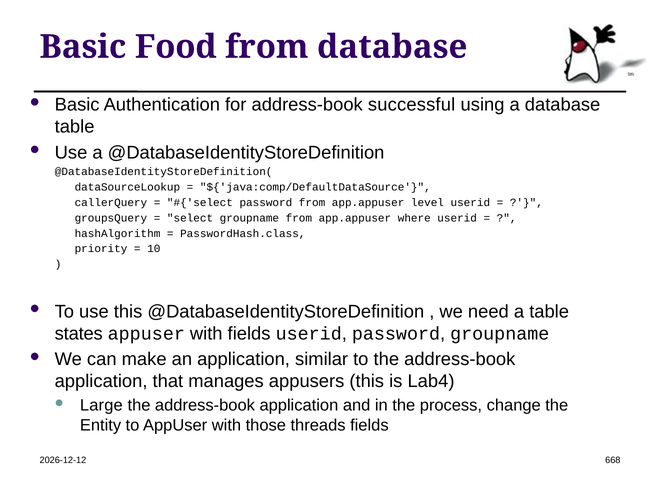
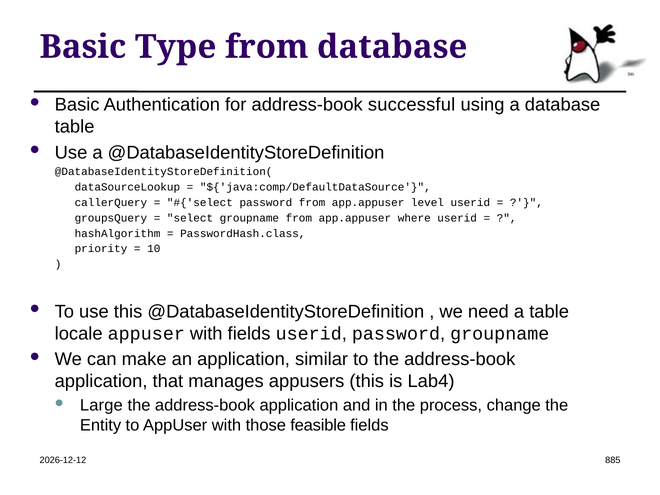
Food: Food -> Type (176, 47)
states: states -> locale (79, 334)
threads: threads -> feasible (318, 425)
668: 668 -> 885 (613, 460)
